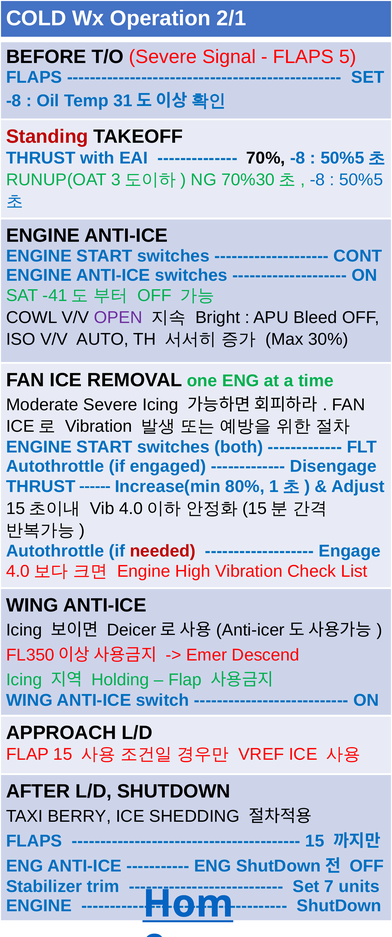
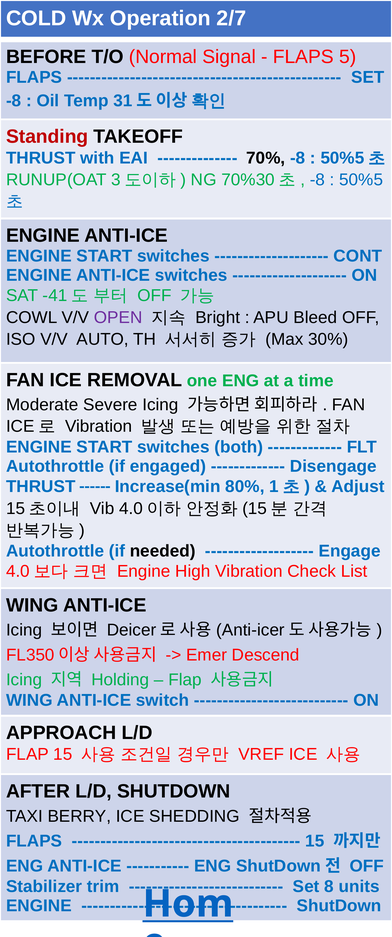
2/1: 2/1 -> 2/7 (231, 18)
T/O Severe: Severe -> Normal (163, 57)
needed colour: red -> black (163, 551)
7: 7 -> 8 (329, 887)
